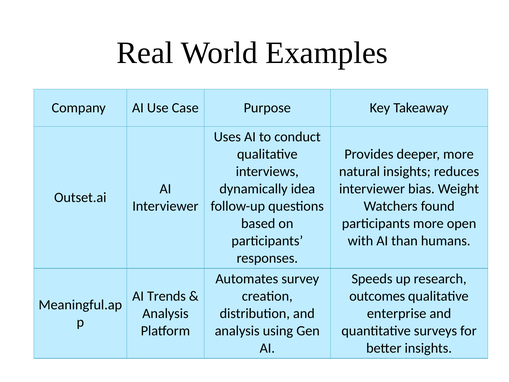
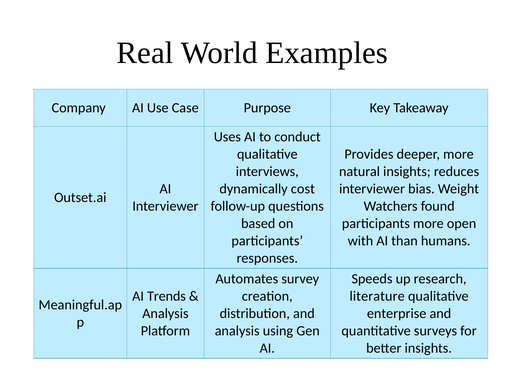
idea: idea -> cost (303, 189)
outcomes: outcomes -> literature (377, 296)
